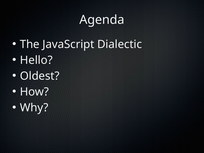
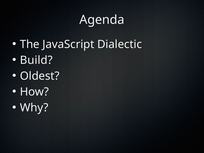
Hello: Hello -> Build (36, 60)
